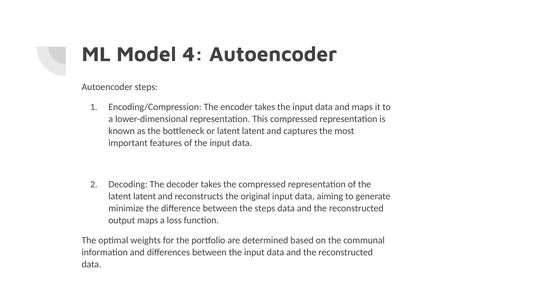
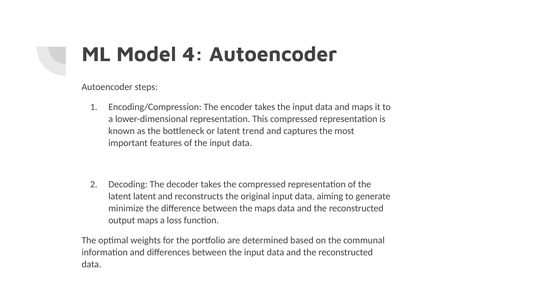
or latent latent: latent -> trend (253, 131)
the steps: steps -> maps (265, 208)
